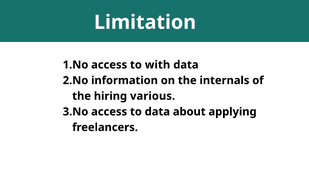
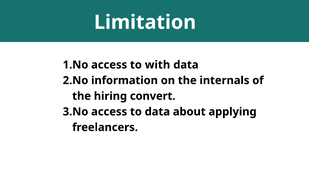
various: various -> convert (153, 96)
